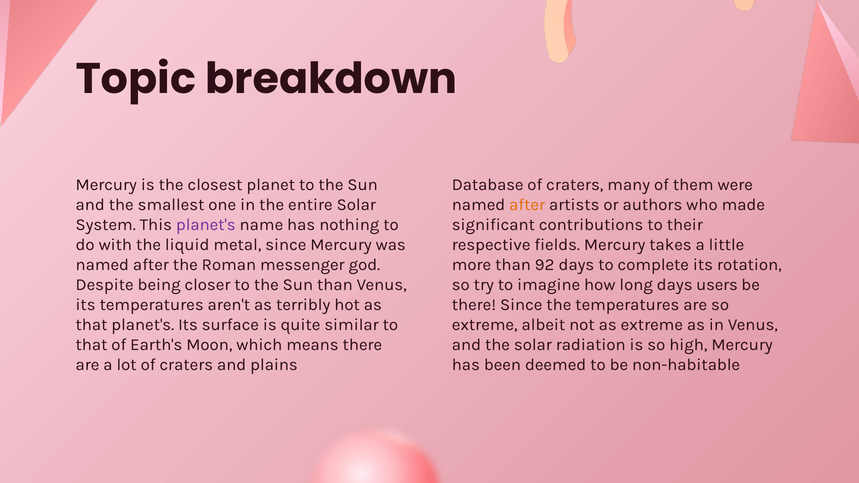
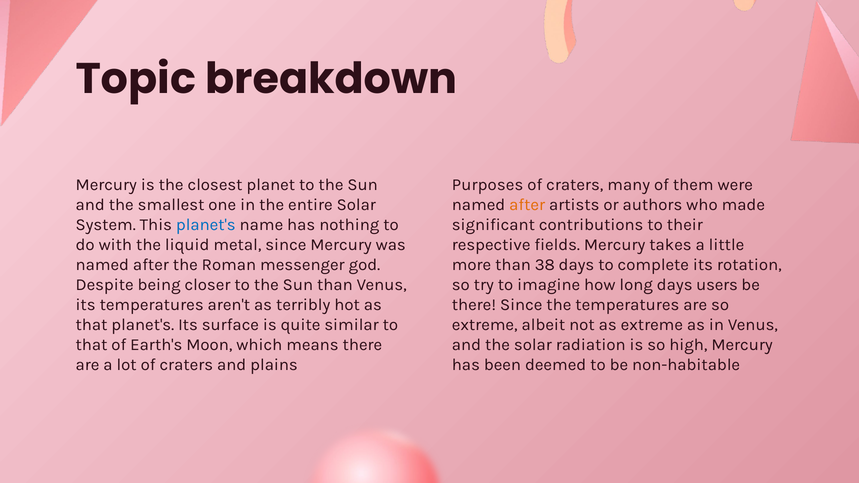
Database: Database -> Purposes (488, 185)
planet's colour: purple -> blue (206, 225)
92: 92 -> 38 (545, 265)
